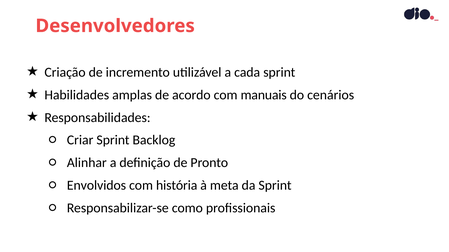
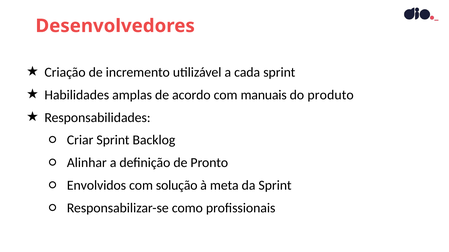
cenários: cenários -> produto (331, 95)
história: história -> solução (177, 186)
